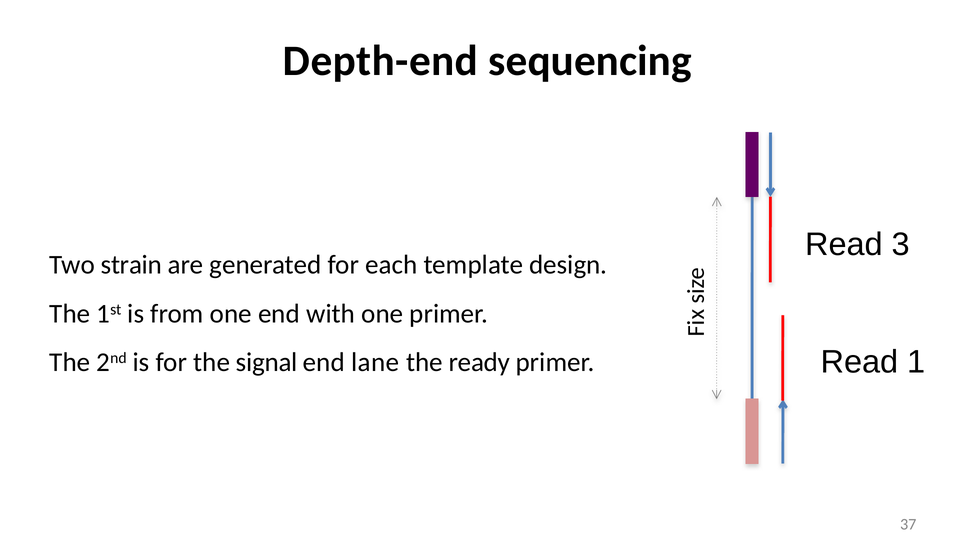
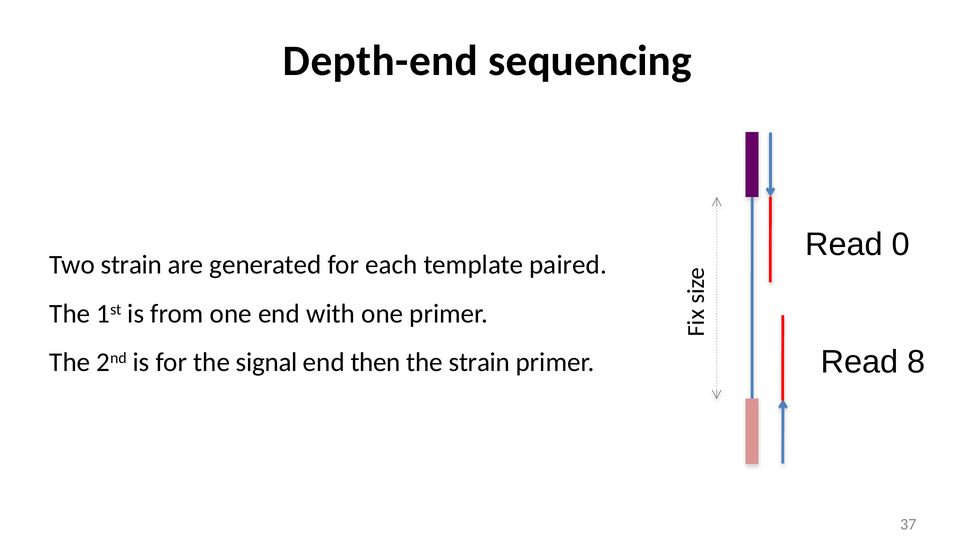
3: 3 -> 0 (901, 244)
design: design -> paired (568, 265)
1: 1 -> 8 (916, 362)
lane: lane -> then (376, 362)
the ready: ready -> strain (479, 362)
